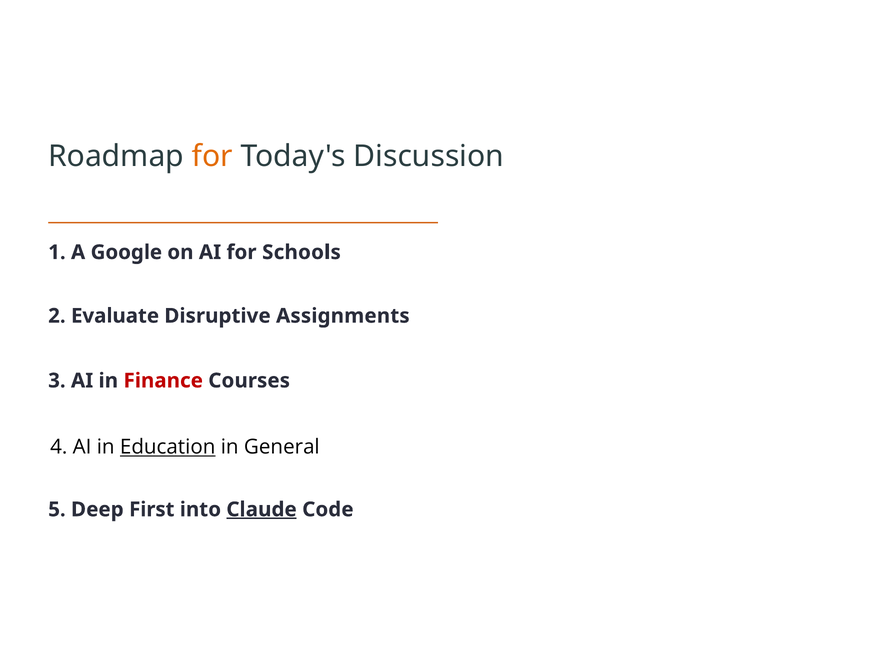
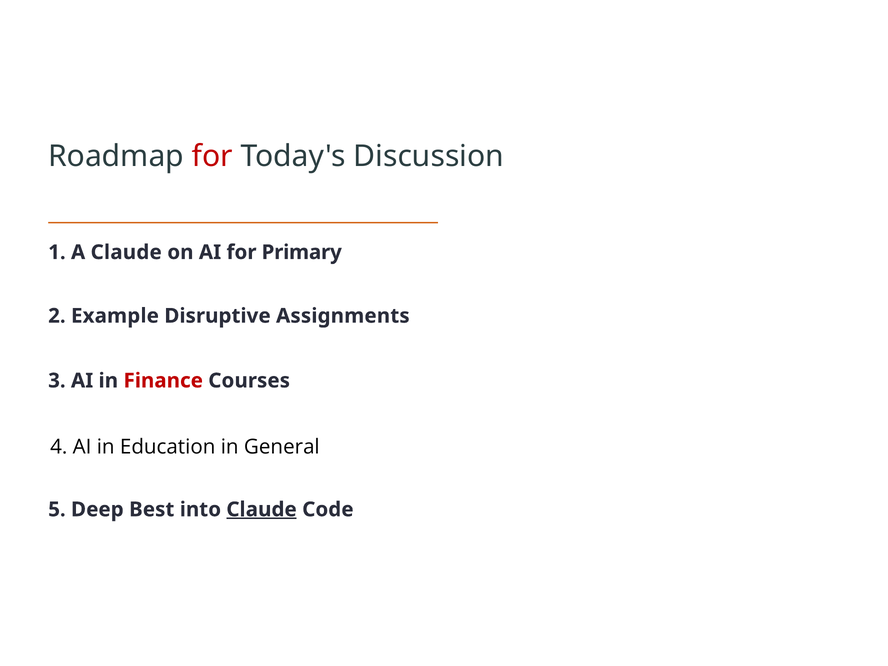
for colour: orange -> red (212, 156)
A Google: Google -> Claude (126, 252)
Schools: Schools -> Primary (302, 252)
Evaluate: Evaluate -> Example (115, 316)
Education underline: present -> none (168, 447)
First: First -> Best (152, 509)
